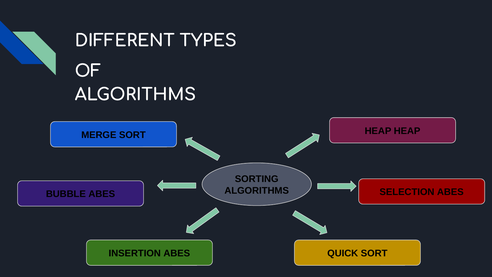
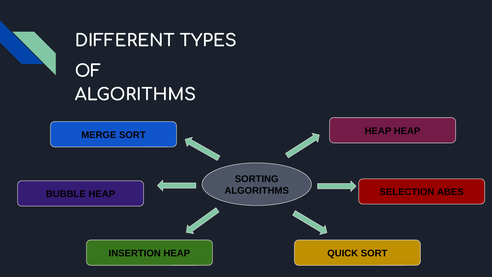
BUBBLE ABES: ABES -> HEAP (102, 194)
INSERTION ABES: ABES -> HEAP (177, 253)
